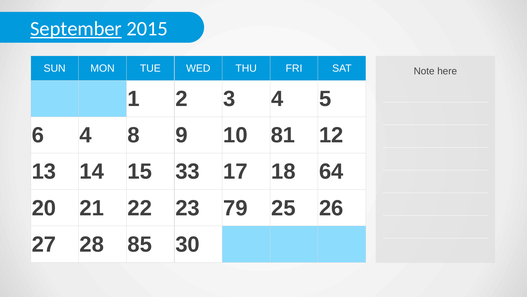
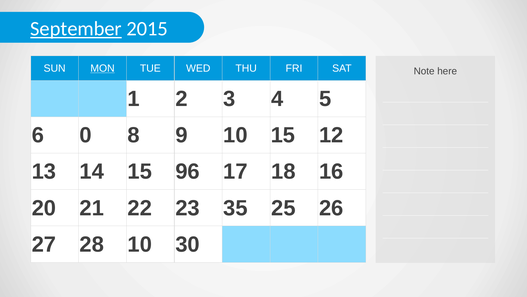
MON underline: none -> present (103, 68)
6 4: 4 -> 0 (86, 135)
10 81: 81 -> 15 (283, 135)
33: 33 -> 96 (188, 171)
64: 64 -> 16 (331, 171)
79: 79 -> 35 (236, 208)
28 85: 85 -> 10 (140, 244)
